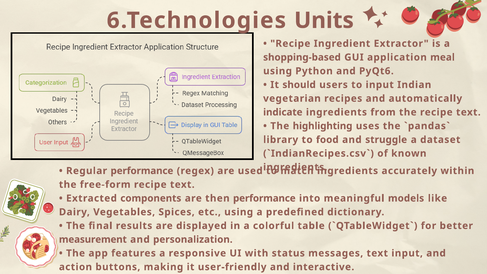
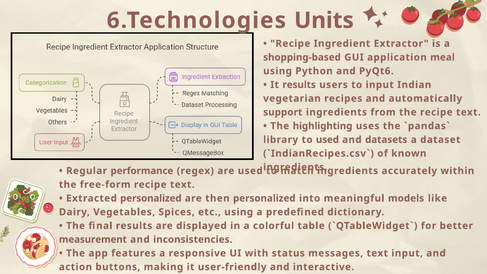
It should: should -> results (299, 85)
indicate: indicate -> support (283, 112)
to food: food -> used (327, 140)
struggle: struggle -> datasets (386, 140)
Extracted components: components -> personalized (151, 198)
then performance: performance -> personalized (264, 198)
personalization: personalization -> inconsistencies (193, 239)
